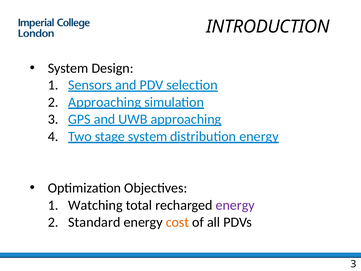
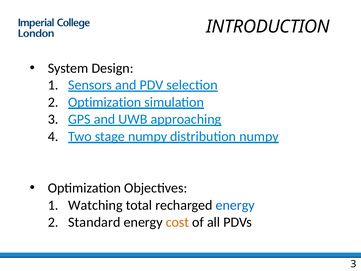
Approaching: Approaching -> Optimization (105, 102)
stage system: system -> numpy (148, 136)
distribution energy: energy -> numpy (259, 136)
energy colour: purple -> blue (235, 205)
